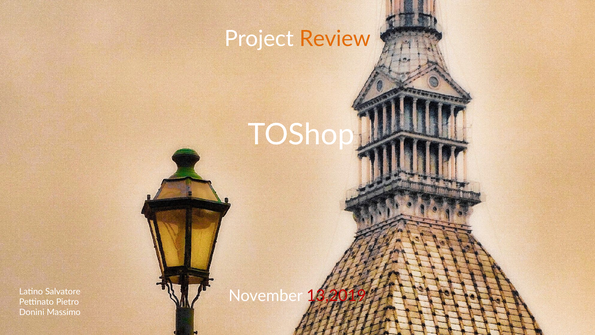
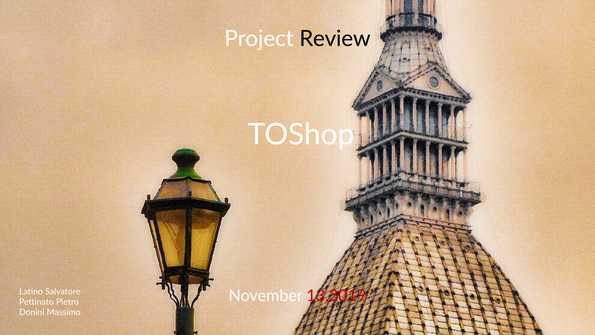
Review colour: orange -> black (335, 39)
